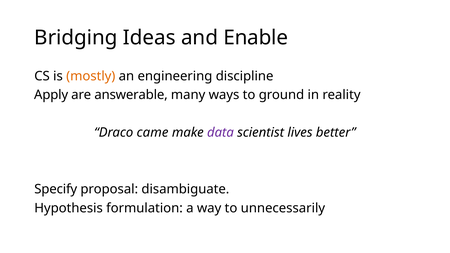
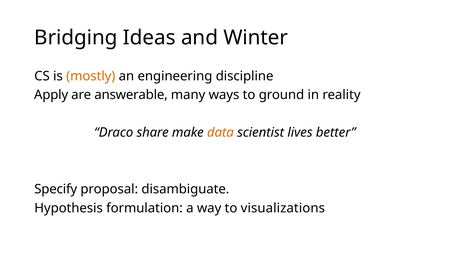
Enable: Enable -> Winter (256, 38)
came: came -> share (153, 133)
data colour: purple -> orange (220, 133)
unnecessarily: unnecessarily -> visualizations (283, 208)
